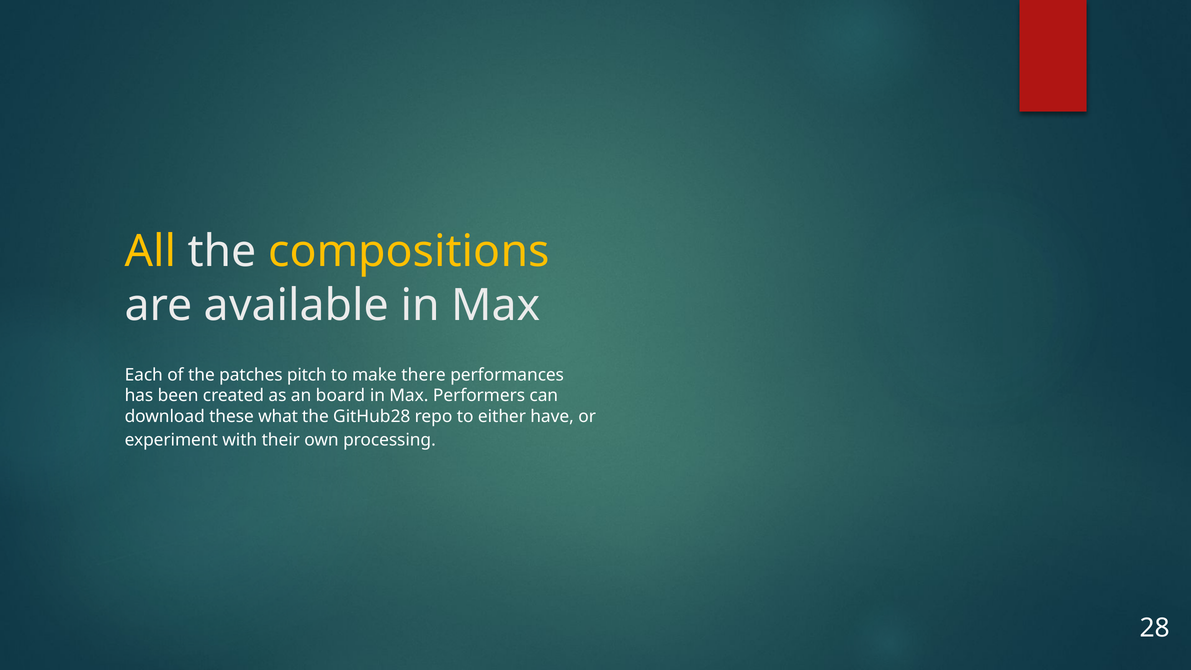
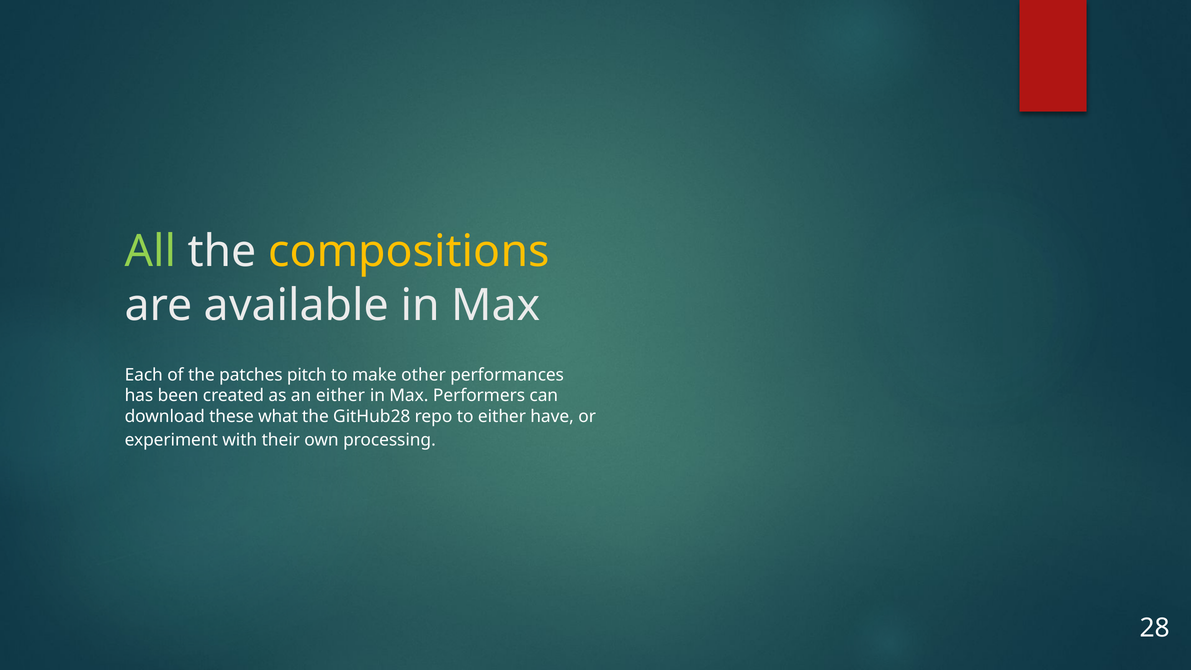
All colour: yellow -> light green (150, 252)
there: there -> other (424, 375)
an board: board -> either (340, 396)
